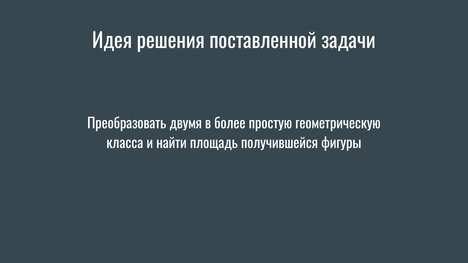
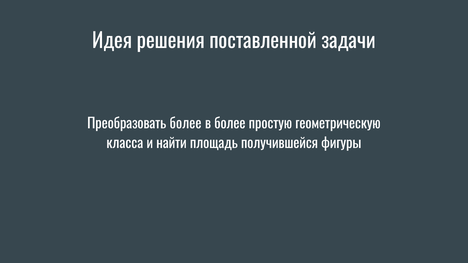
Преобразовать двумя: двумя -> более (186, 124)
